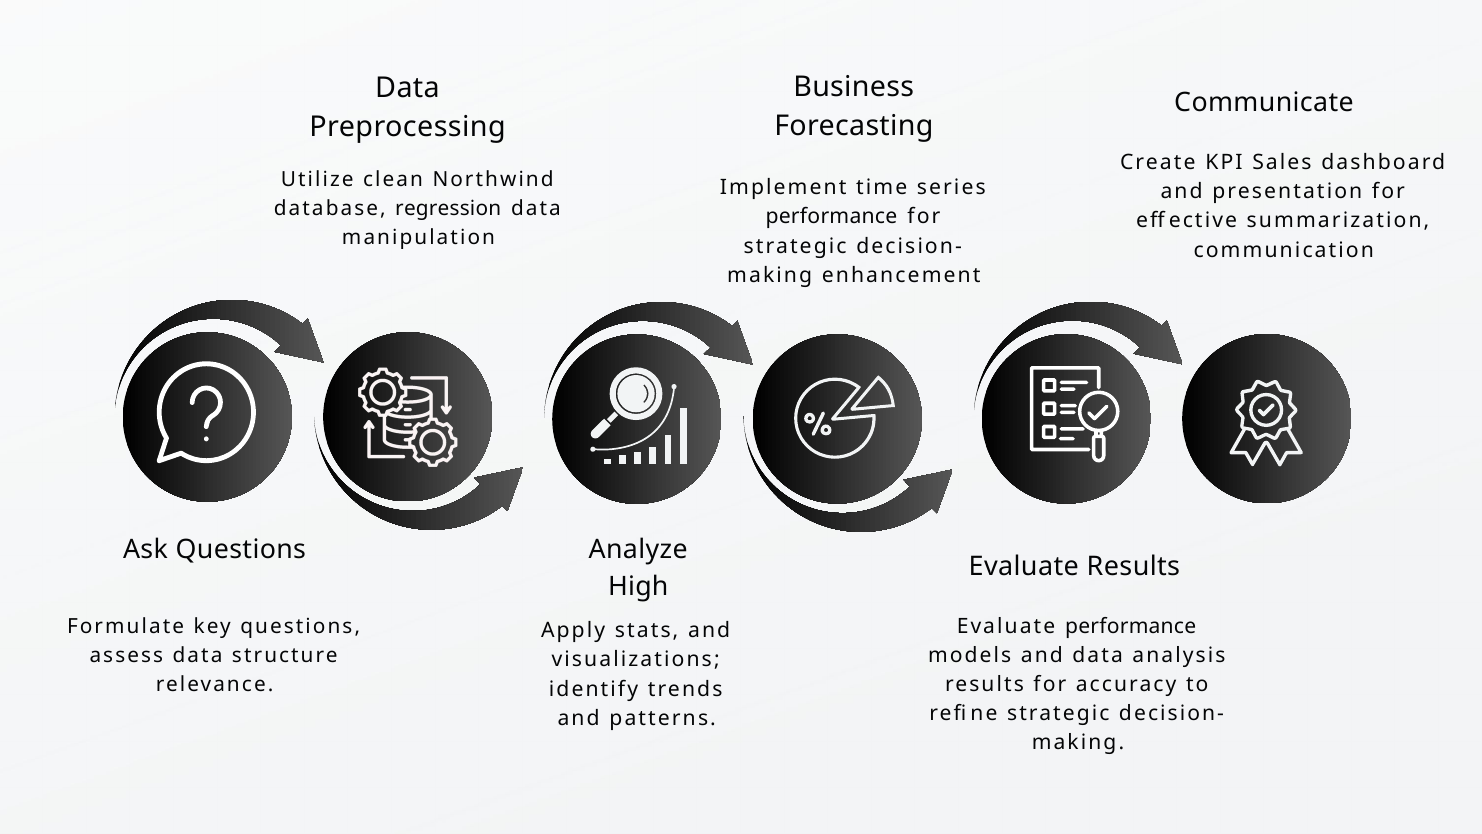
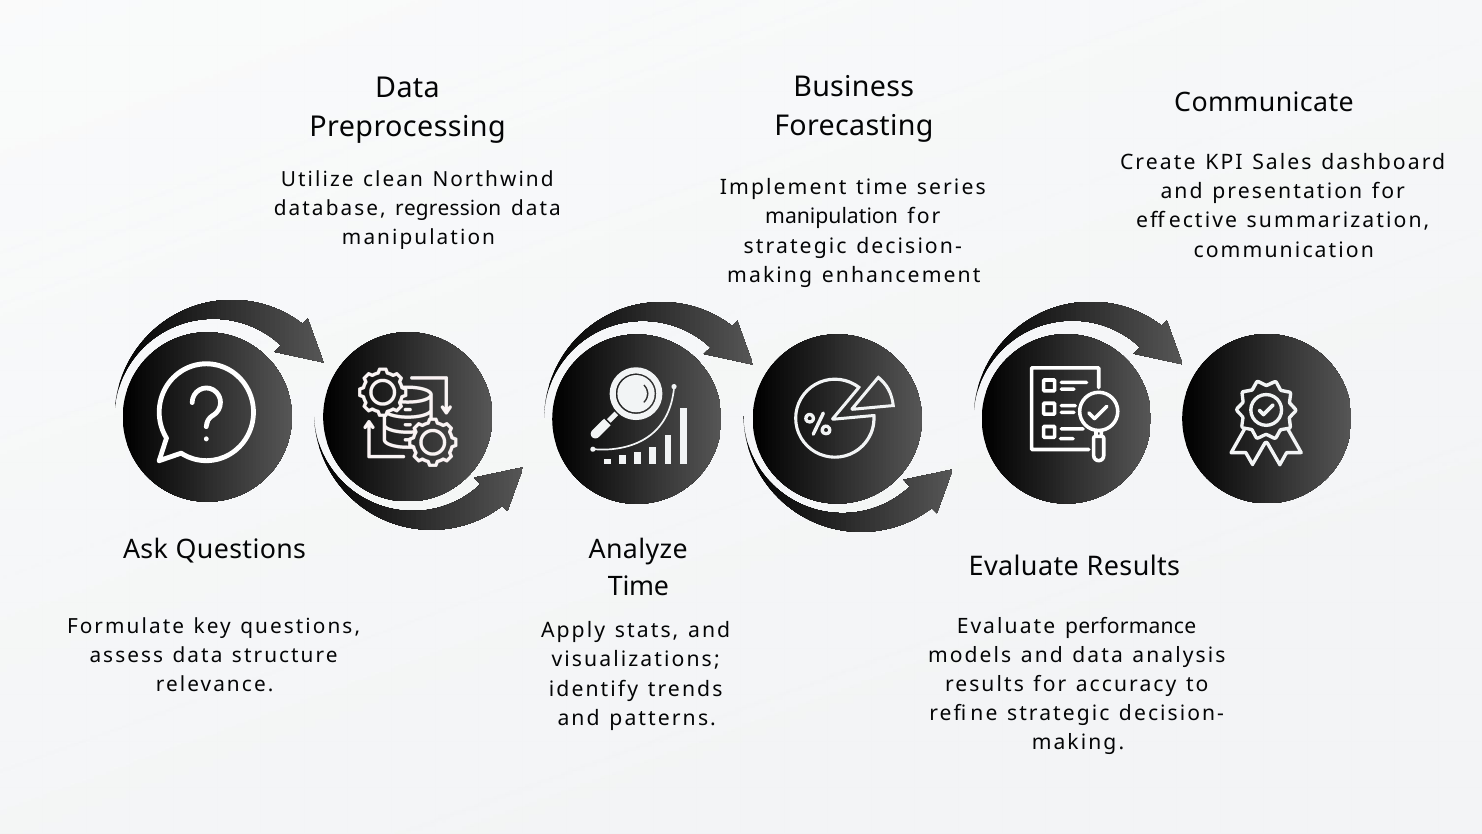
performance: performance -> manipulation (832, 217)
High: High -> Time (639, 586)
